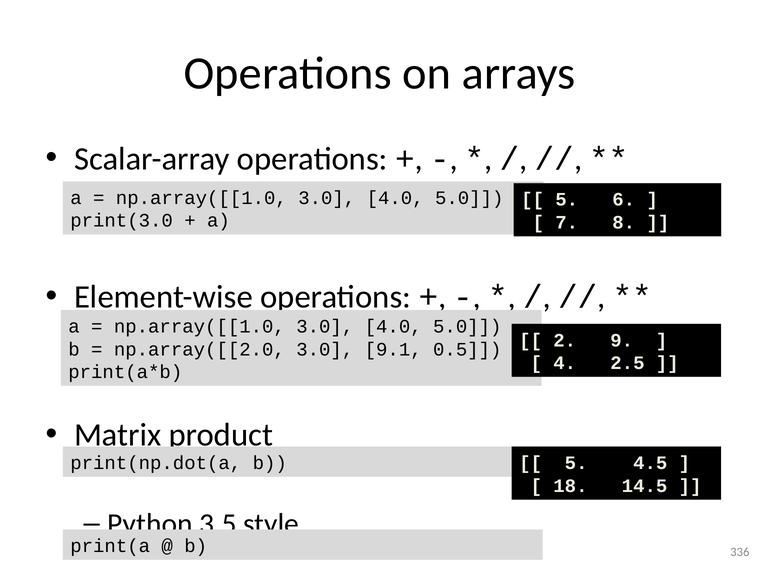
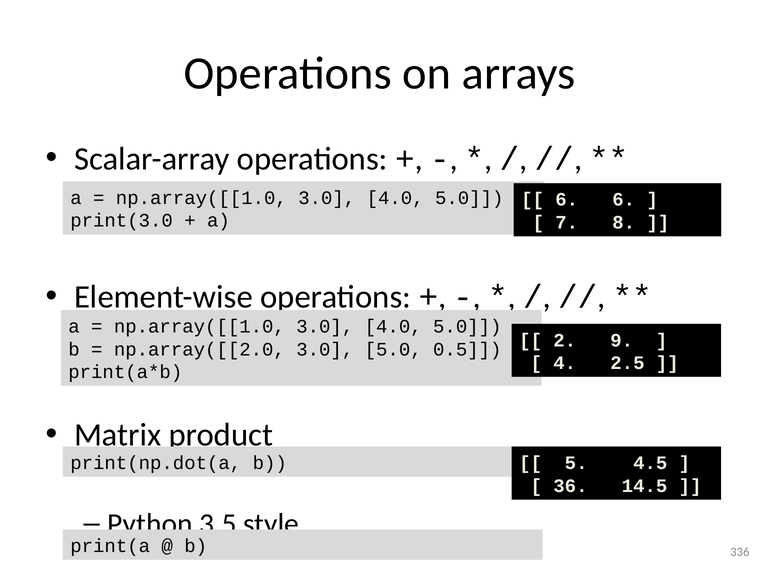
5: 5 -> 6 (567, 200)
3.0 9.1: 9.1 -> 5.0 (393, 349)
18: 18 -> 36 (570, 486)
